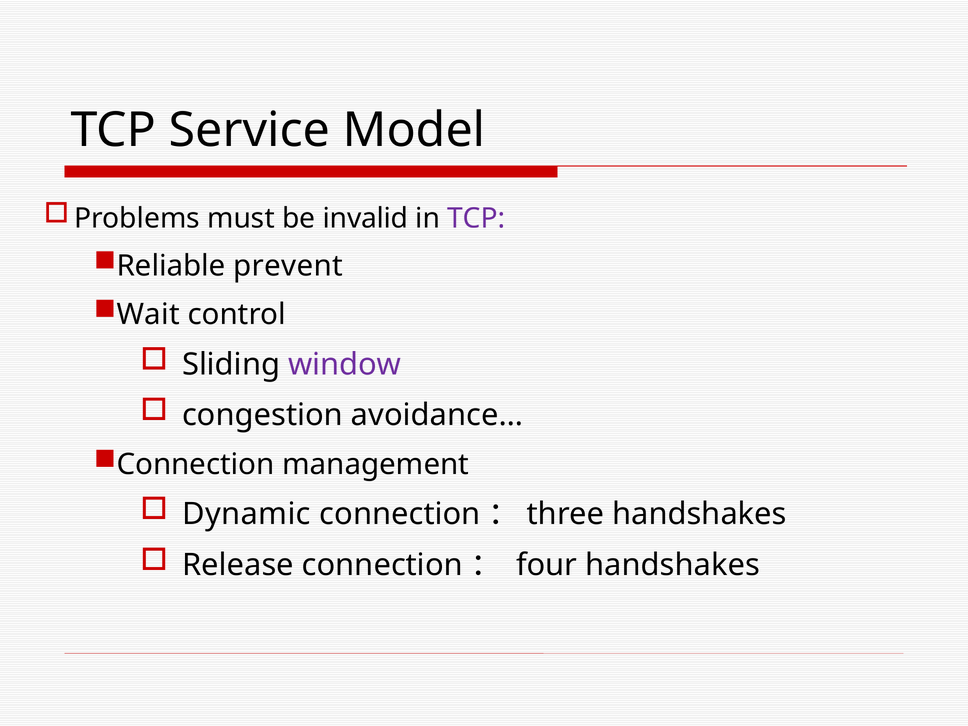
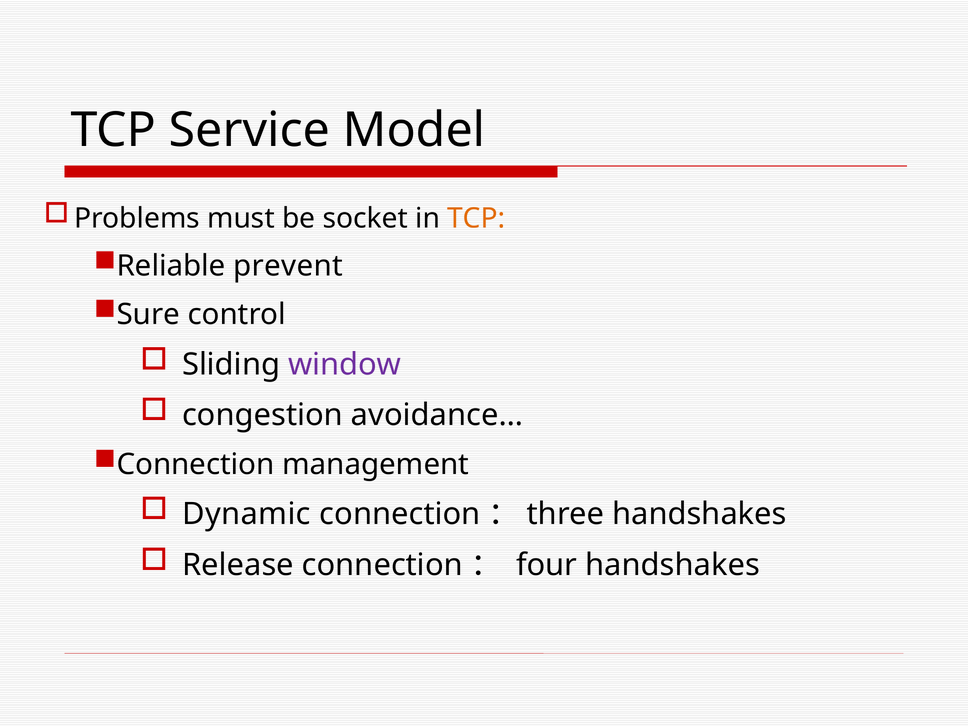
invalid: invalid -> socket (365, 218)
TCP colour: purple -> orange (476, 218)
Wait: Wait -> Sure (148, 314)
